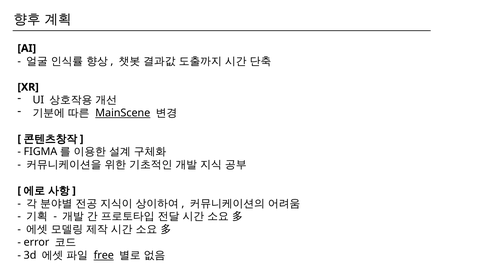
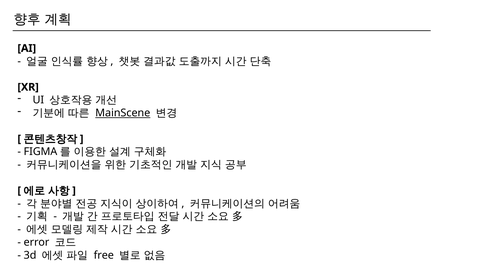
free underline: present -> none (104, 255)
